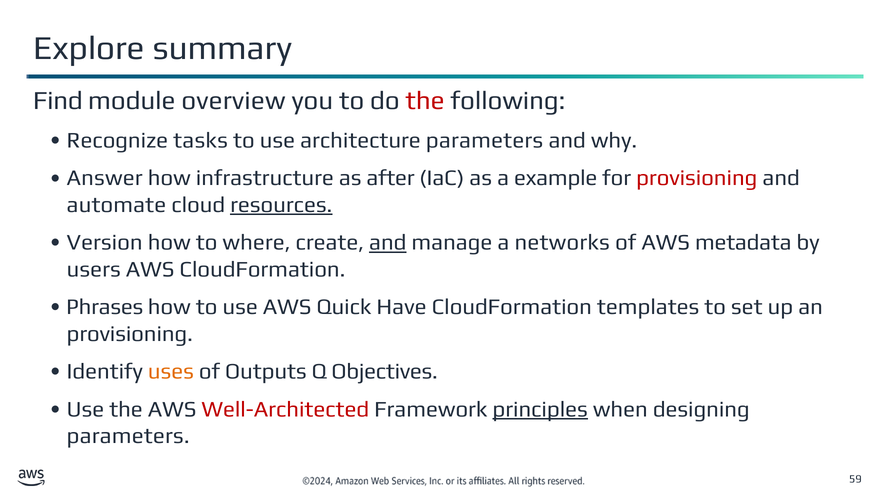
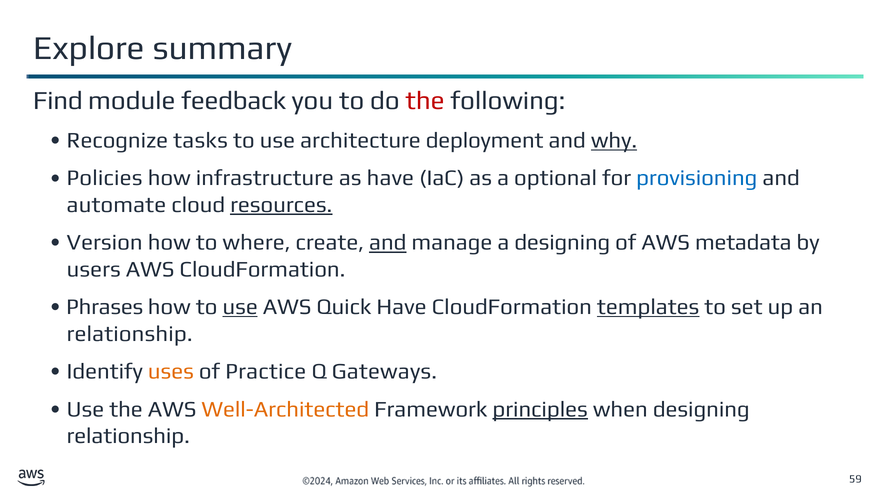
overview: overview -> feedback (234, 101)
architecture parameters: parameters -> deployment (485, 140)
why underline: none -> present (614, 140)
Answer: Answer -> Policies (105, 178)
as after: after -> have (390, 178)
example: example -> optional (556, 178)
provisioning colour: red -> blue (697, 178)
a networks: networks -> designing (562, 242)
use underline: none -> present (240, 307)
templates underline: none -> present (648, 307)
provisioning: provisioning -> relationship (130, 333)
Outputs: Outputs -> Practice (266, 371)
Objectives: Objectives -> Gateways (384, 371)
Well-Architected colour: red -> orange (285, 409)
parameters: parameters -> relationship (128, 435)
